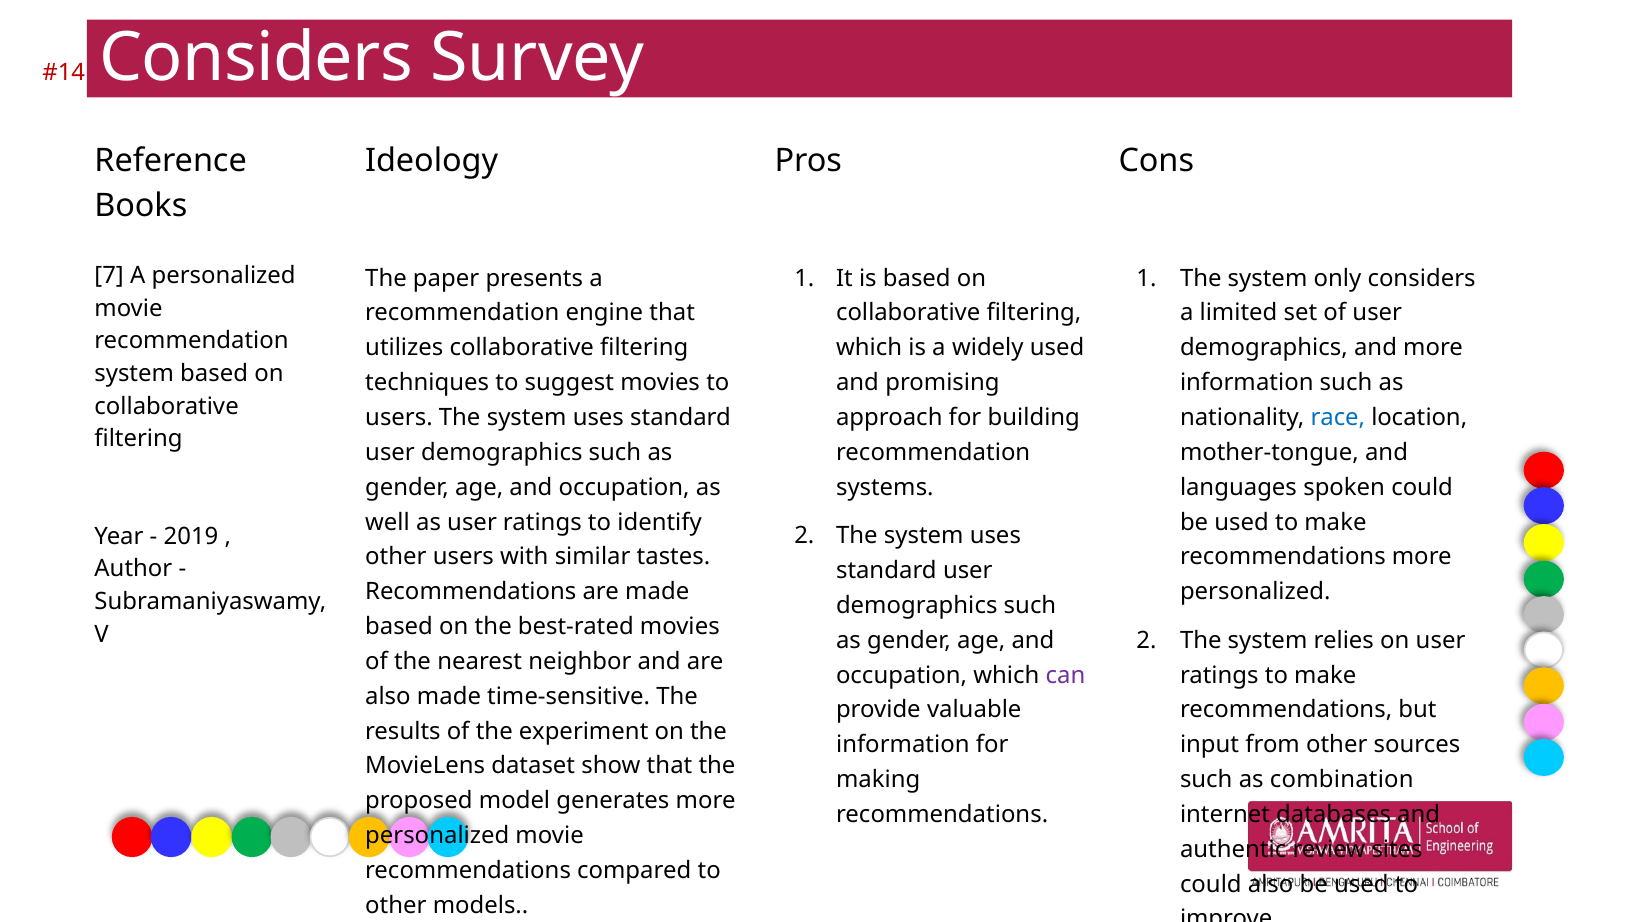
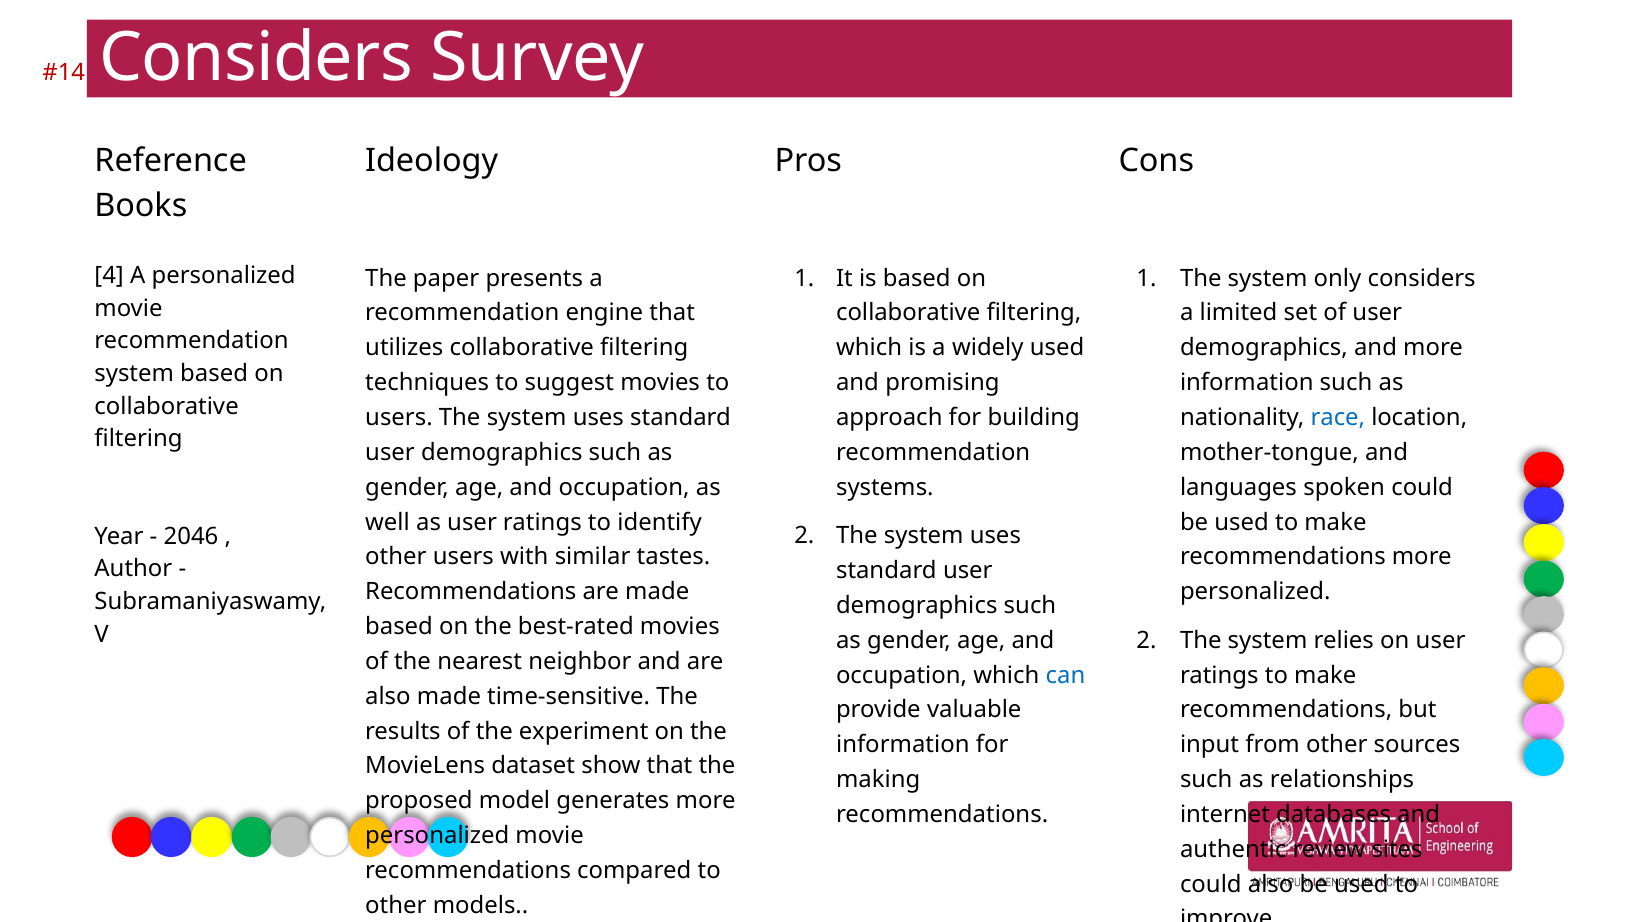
7: 7 -> 4 (109, 276)
2019: 2019 -> 2046 (191, 536)
can colour: purple -> blue (1065, 675)
combination: combination -> relationships (1342, 780)
